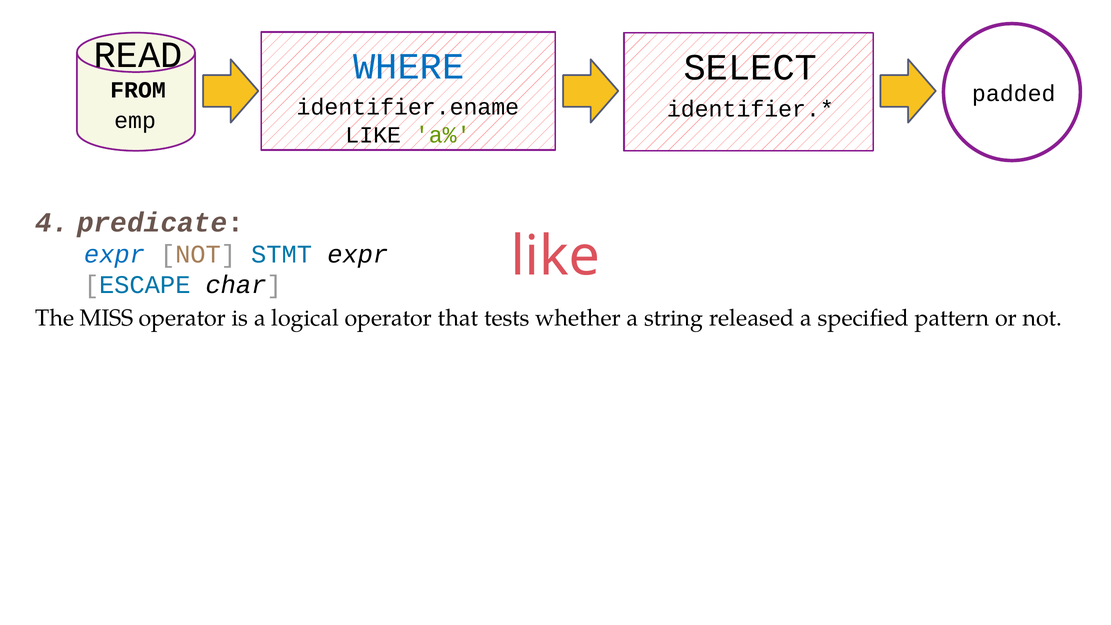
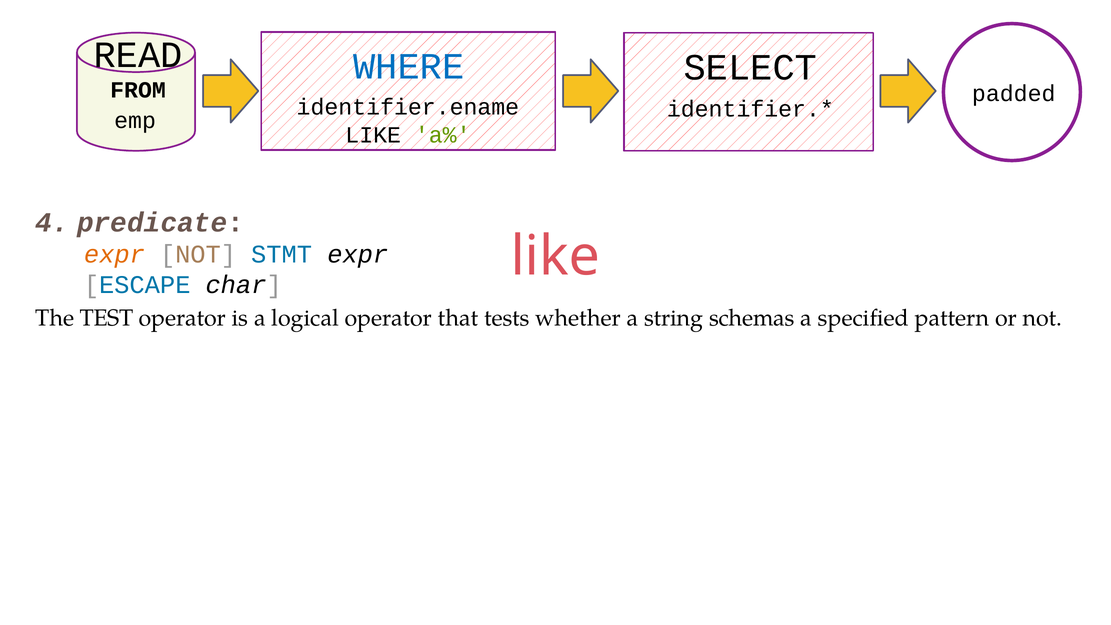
expr colour: blue -> orange (114, 254)
MISS: MISS -> TEST (107, 318)
released: released -> schemas (752, 318)
